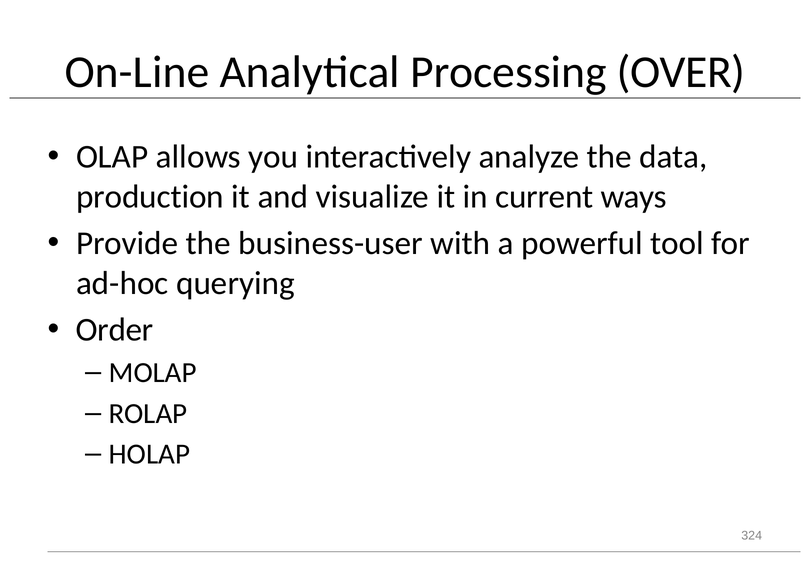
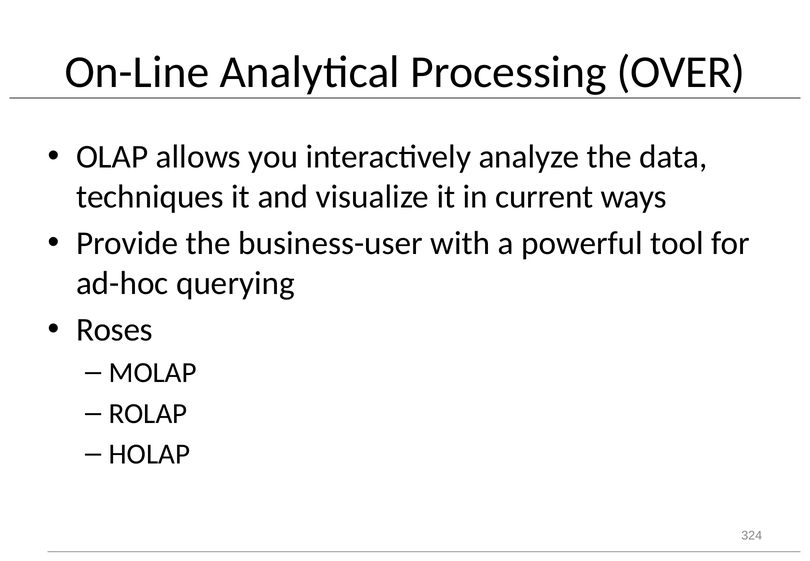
production: production -> techniques (150, 197)
Order: Order -> Roses (114, 330)
